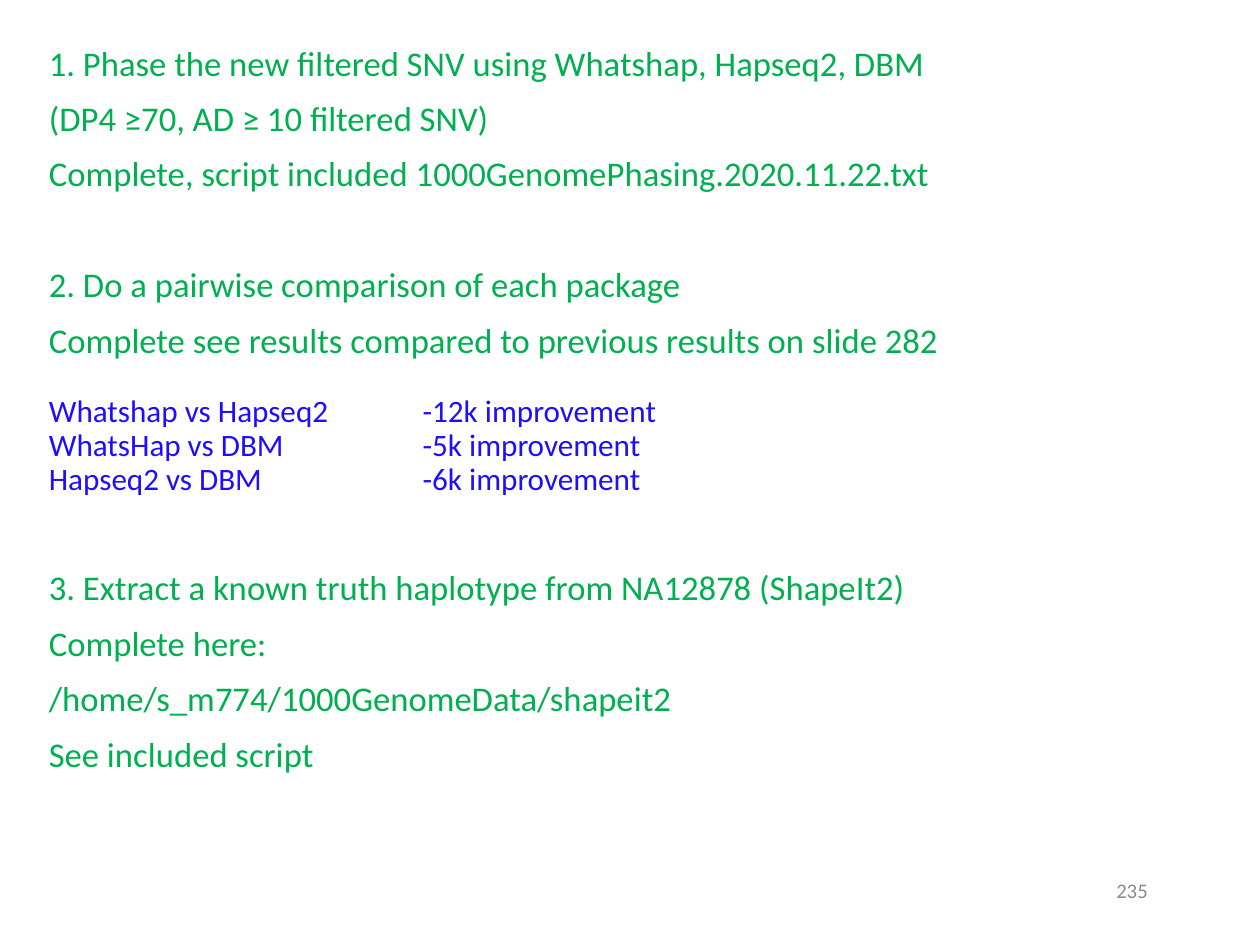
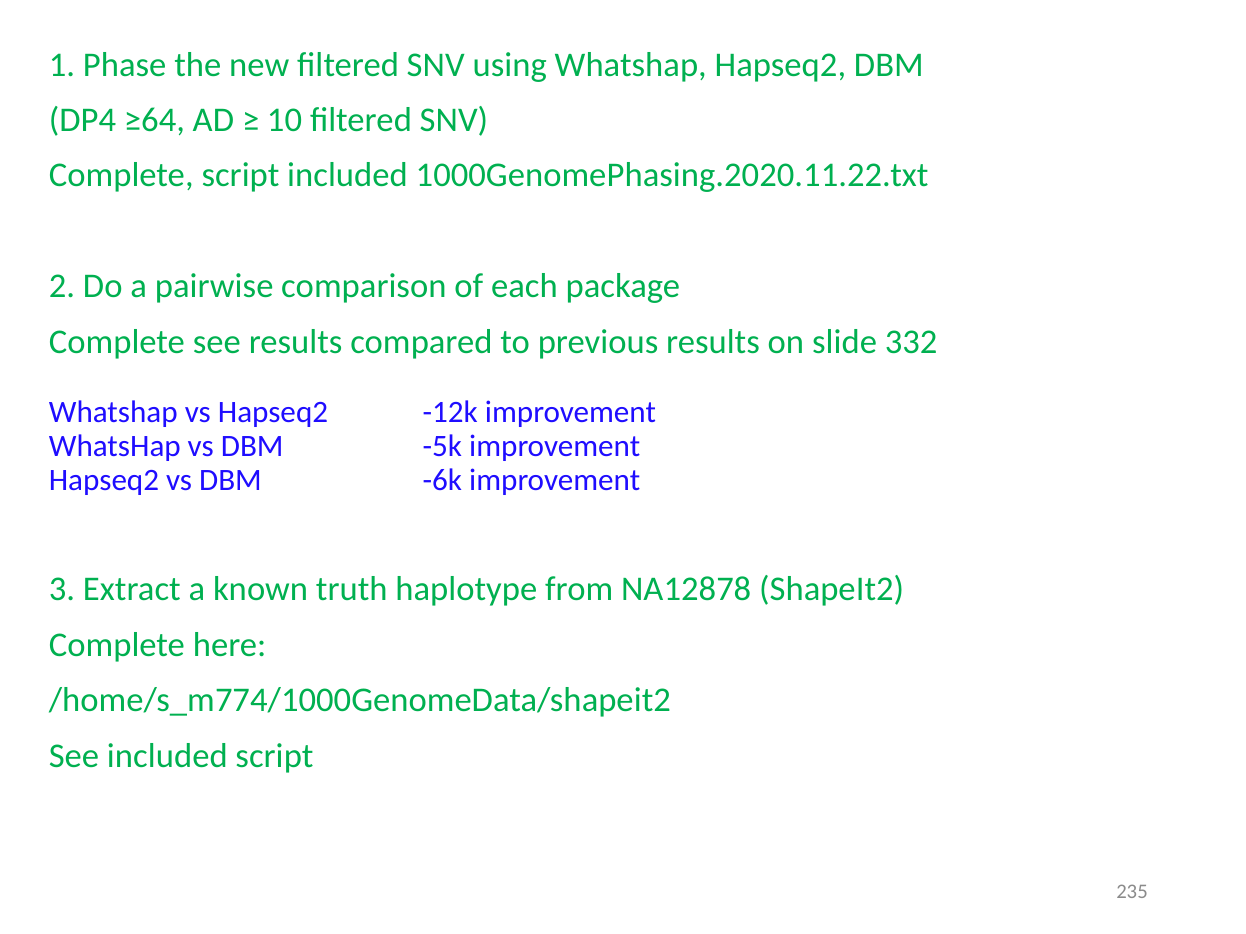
≥70: ≥70 -> ≥64 (154, 120)
282: 282 -> 332 (911, 342)
